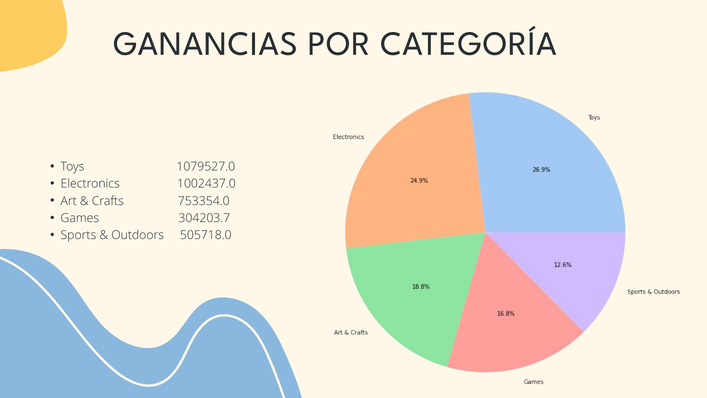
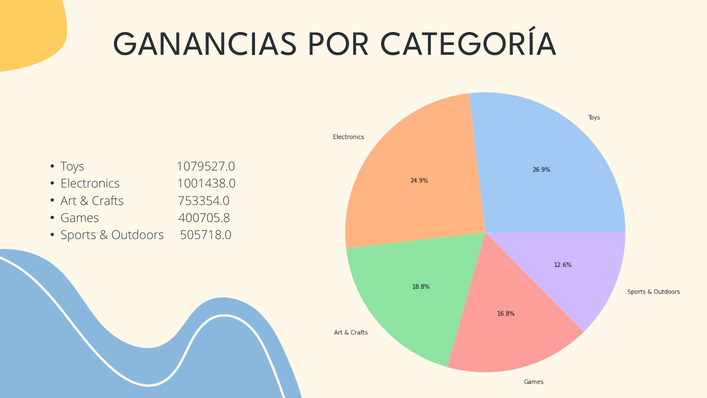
1002437.0: 1002437.0 -> 1001438.0 (206, 184)
304203.7: 304203.7 -> 400705.8 (204, 218)
